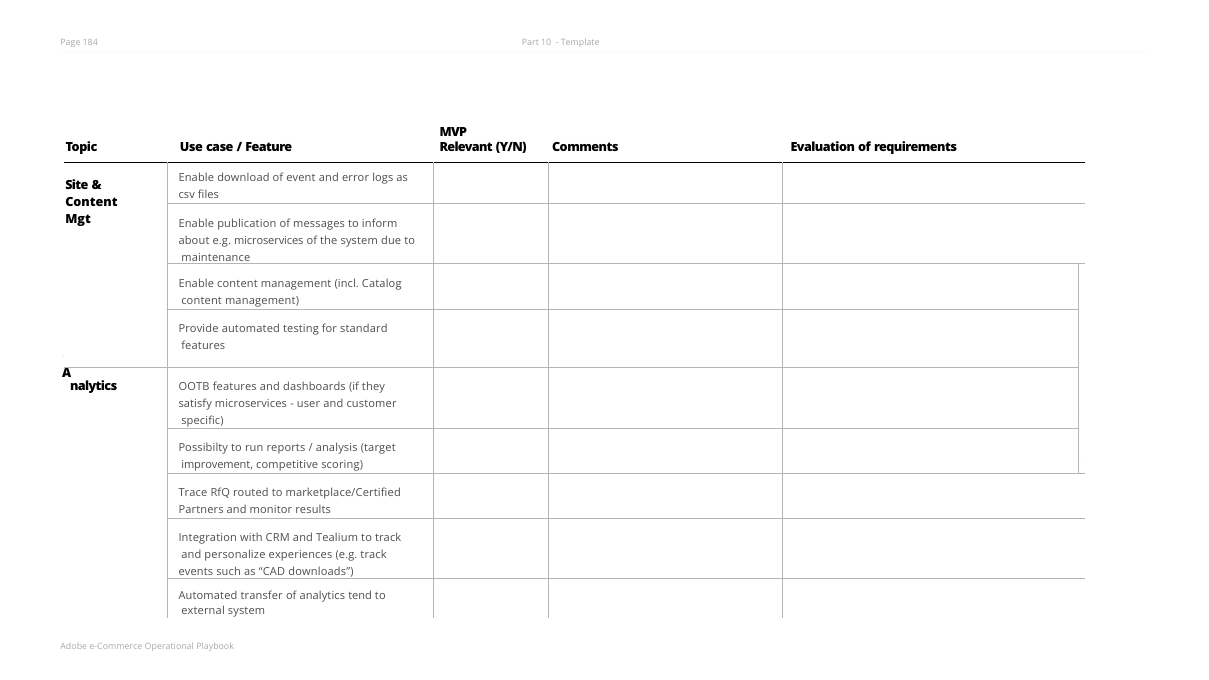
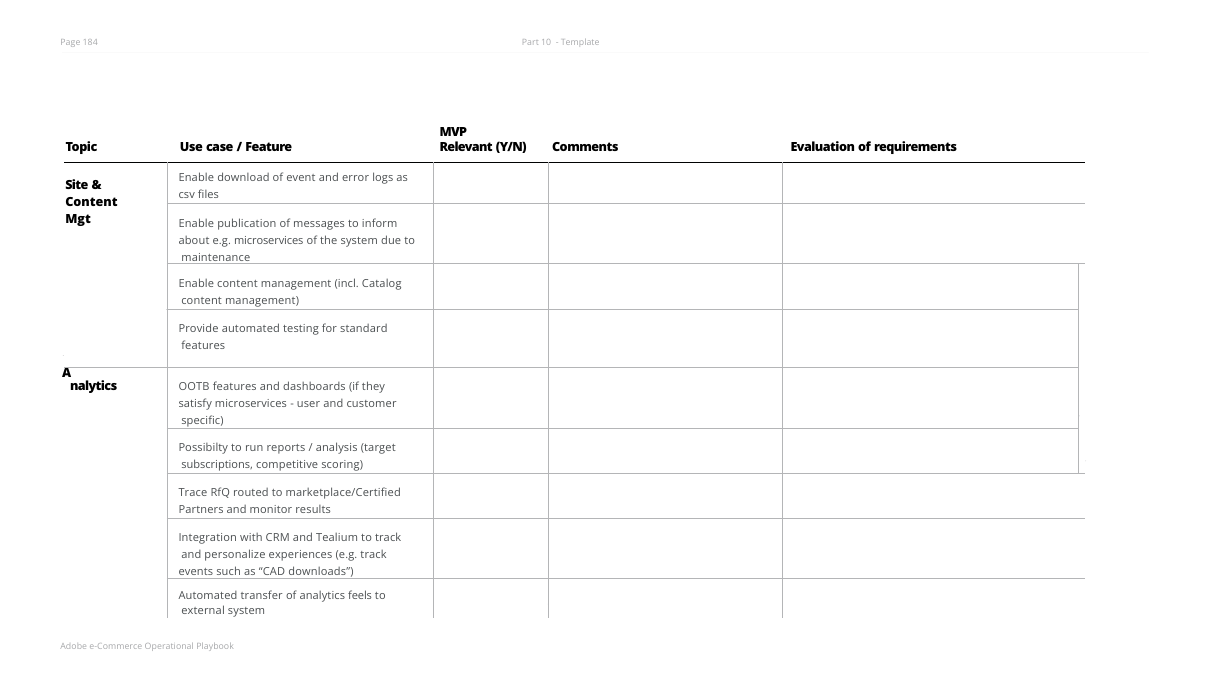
improvement: improvement -> subscriptions (217, 465)
tend: tend -> feels (360, 596)
